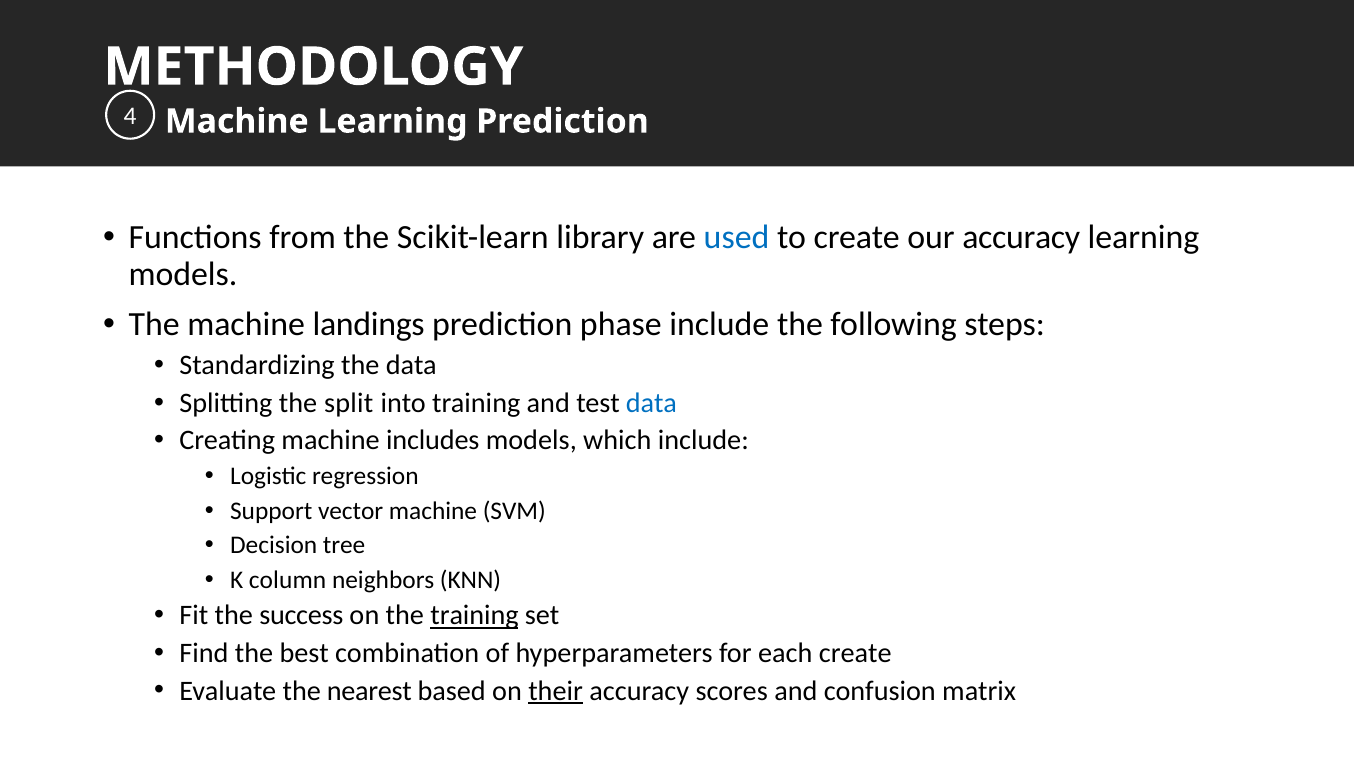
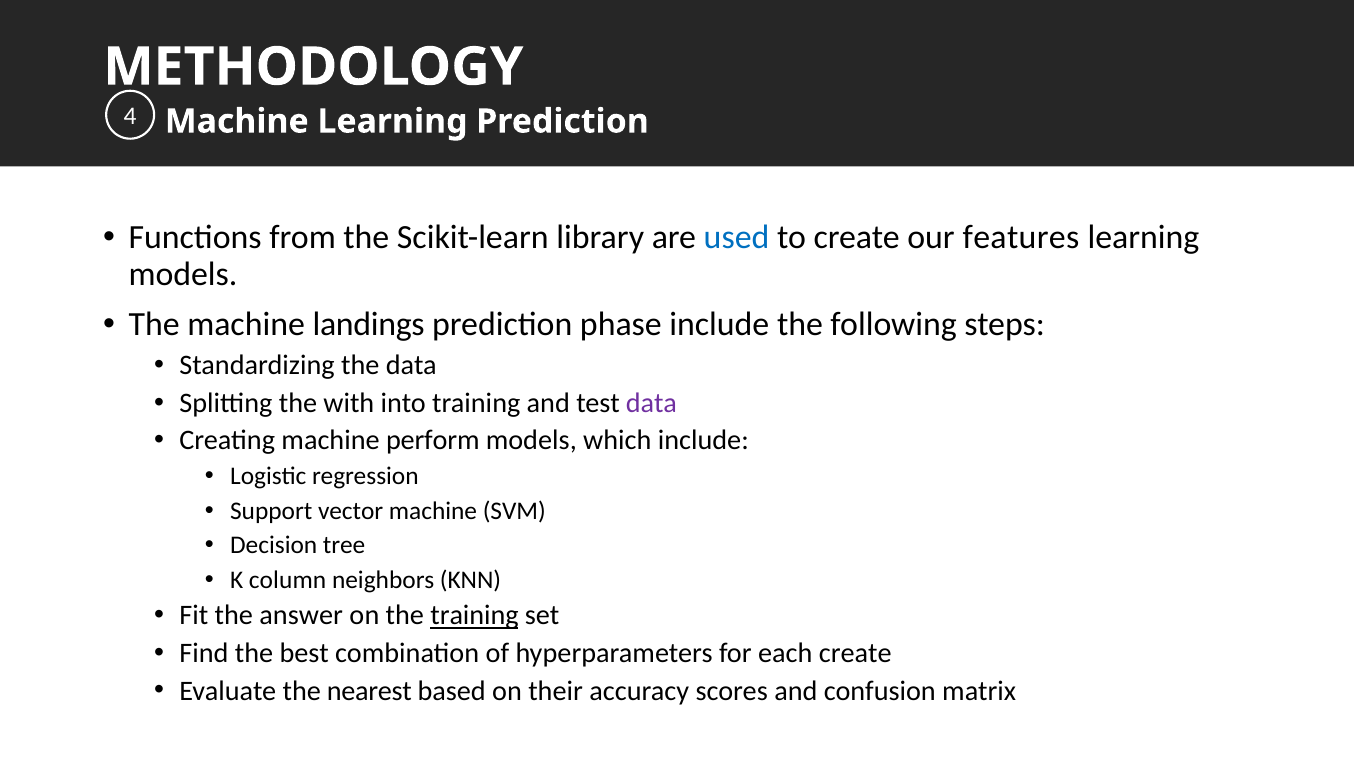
our accuracy: accuracy -> features (1021, 238)
split: split -> with (349, 403)
data colour: blue -> purple (651, 403)
includes: includes -> perform (433, 441)
success: success -> answer (301, 616)
their underline: present -> none (556, 691)
